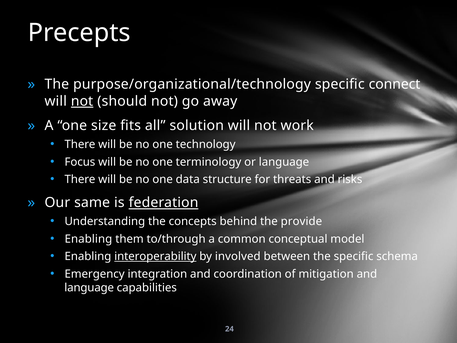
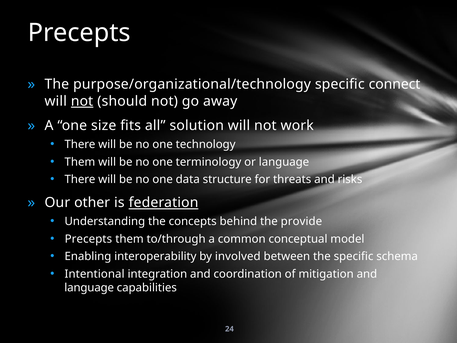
Focus: Focus -> Them (80, 162)
same: same -> other (92, 202)
Enabling: Enabling -> Precepts (88, 239)
interoperability underline: present -> none (155, 256)
Emergency: Emergency -> Intentional (95, 274)
